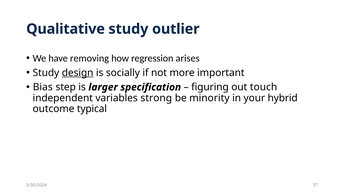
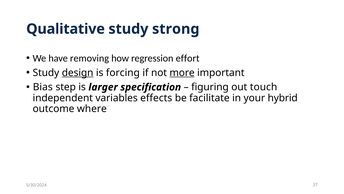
outlier: outlier -> strong (176, 29)
arises: arises -> effort (188, 58)
socially: socially -> forcing (123, 73)
more underline: none -> present (182, 73)
strong: strong -> effects (156, 98)
minority: minority -> facilitate (209, 98)
typical: typical -> where (92, 109)
